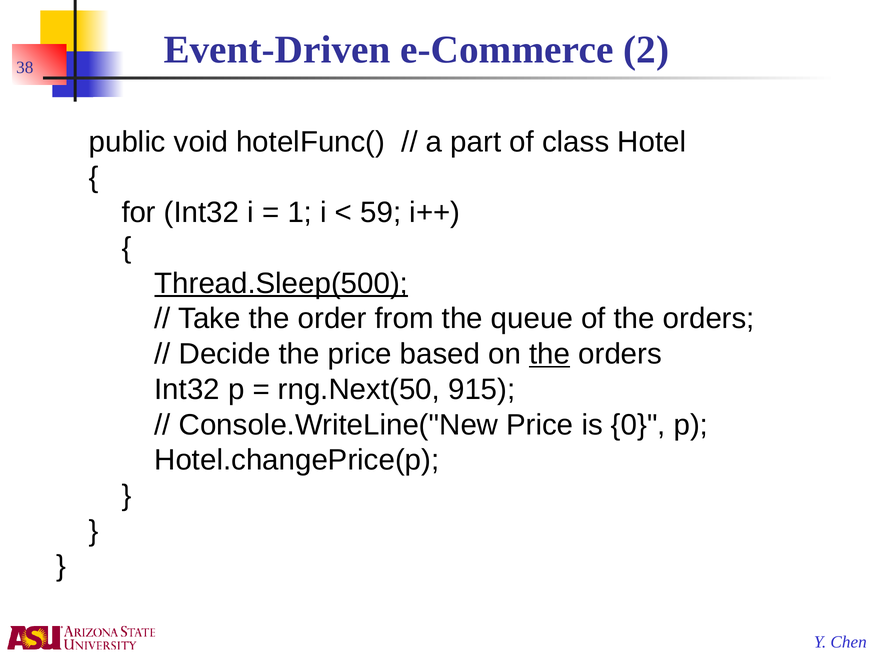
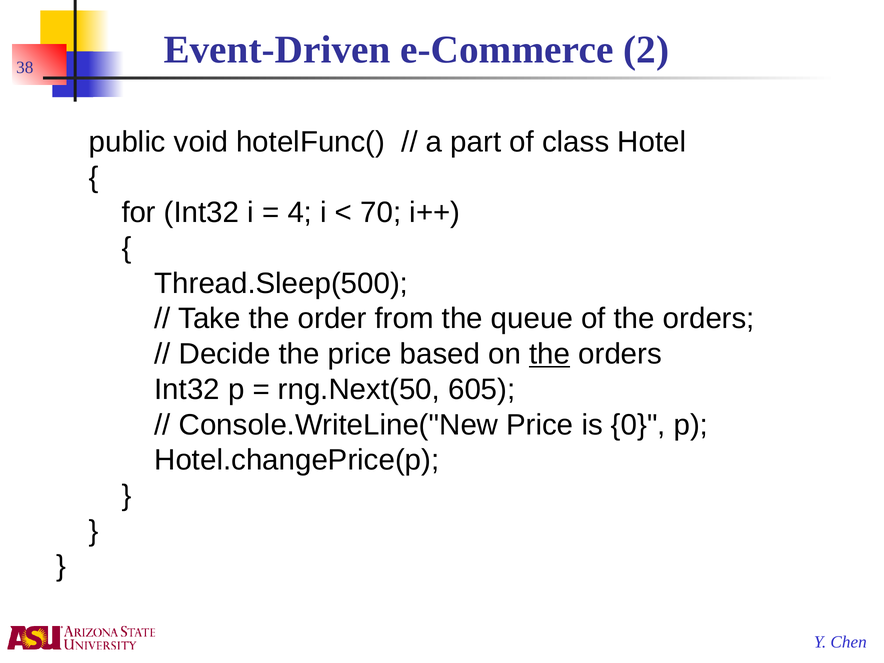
1: 1 -> 4 (300, 213)
59: 59 -> 70 (381, 213)
Thread.Sleep(500 underline: present -> none (281, 283)
915: 915 -> 605 (482, 389)
